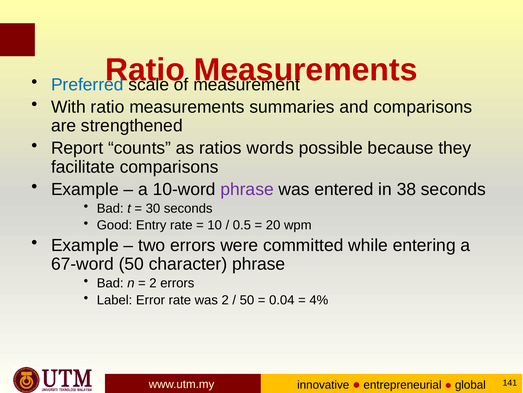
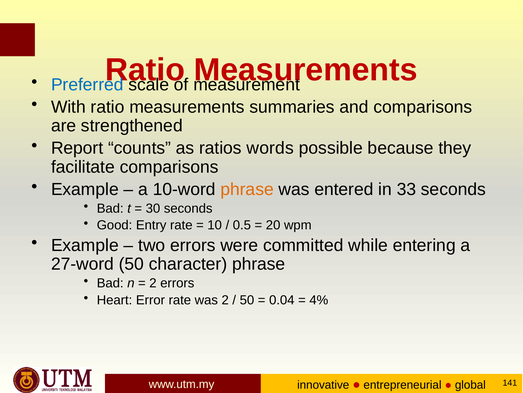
phrase colour: purple -> orange (247, 189)
38: 38 -> 33 (406, 189)
67-word: 67-word -> 27-word (82, 264)
Label: Label -> Heart (115, 299)
